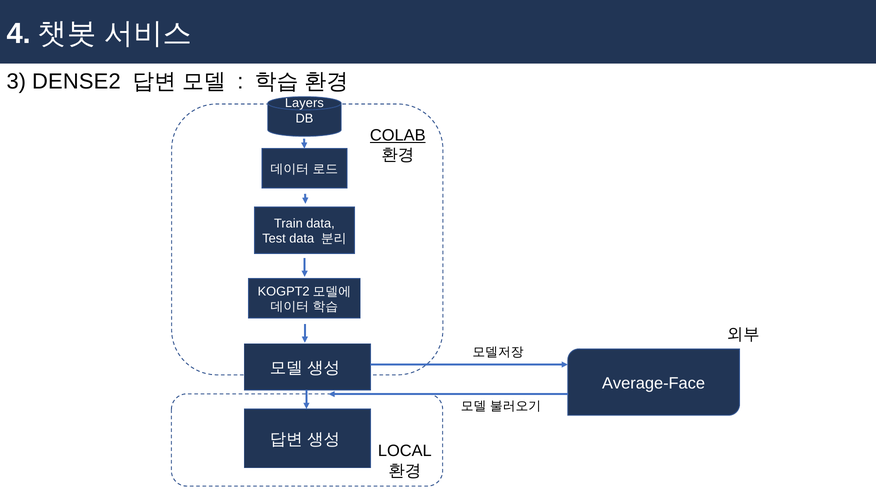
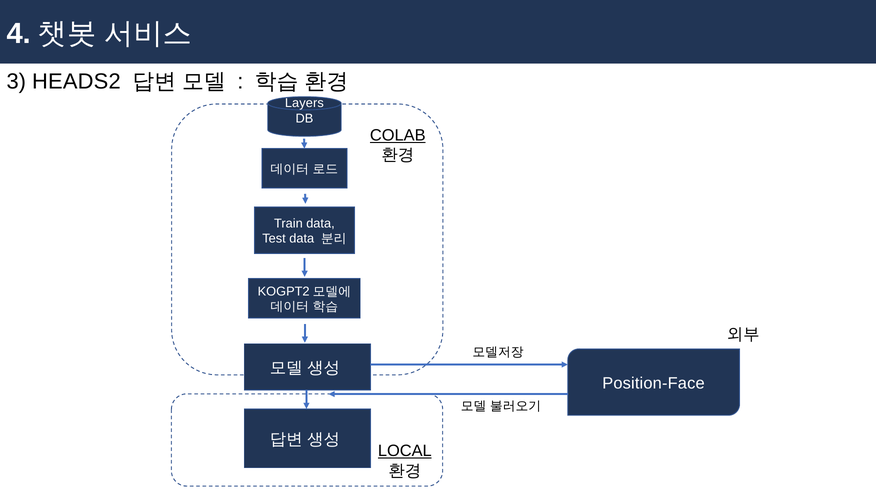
DENSE2: DENSE2 -> HEADS2 (76, 82)
Average-Face: Average-Face -> Position-Face (653, 384)
LOCAL underline: none -> present (405, 452)
